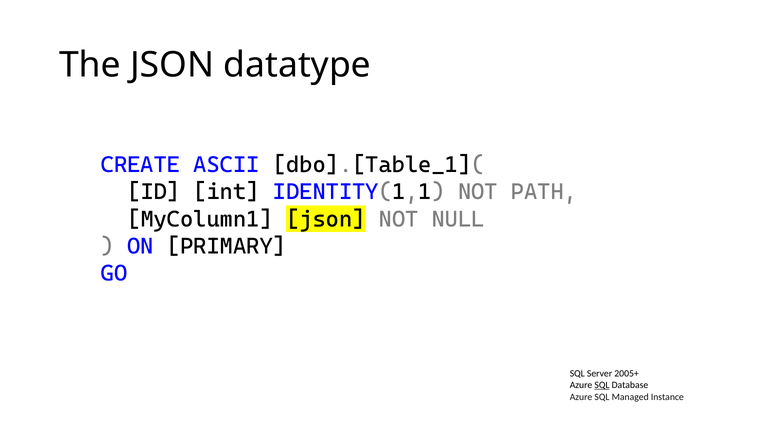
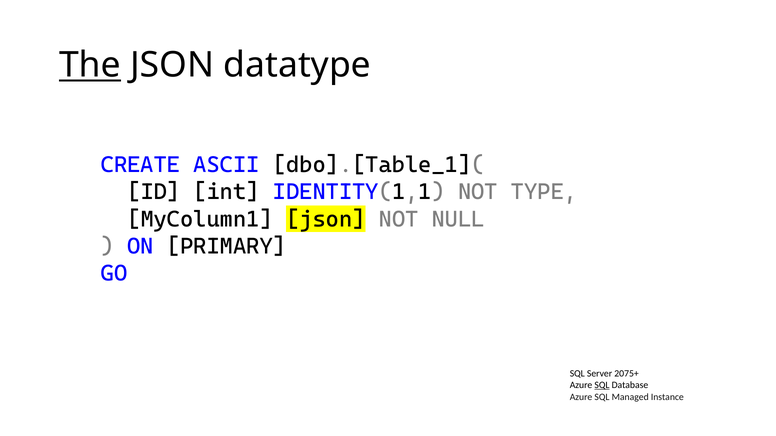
The underline: none -> present (90, 65)
PATH: PATH -> TYPE (544, 192)
2005+: 2005+ -> 2075+ (627, 374)
